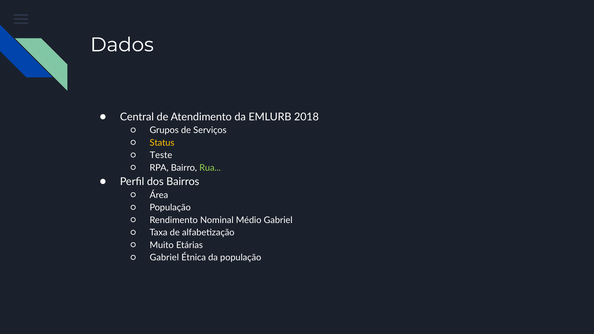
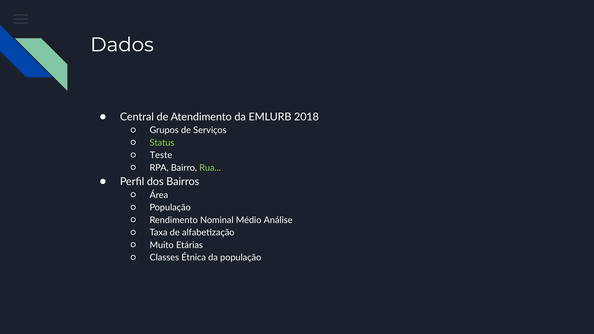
Status colour: yellow -> light green (162, 143)
Médio Gabriel: Gabriel -> Análise (278, 220)
Gabriel: Gabriel -> Classes (164, 258)
